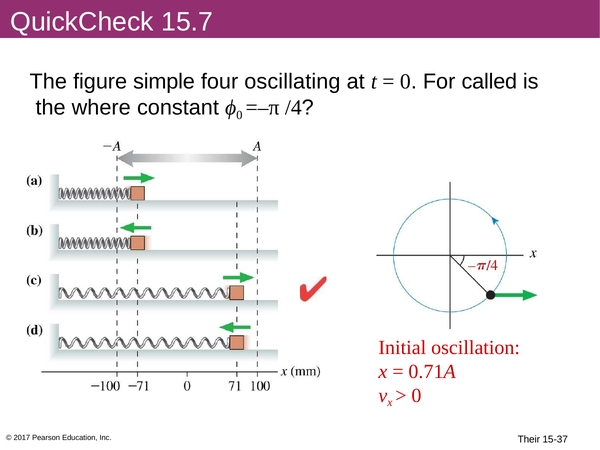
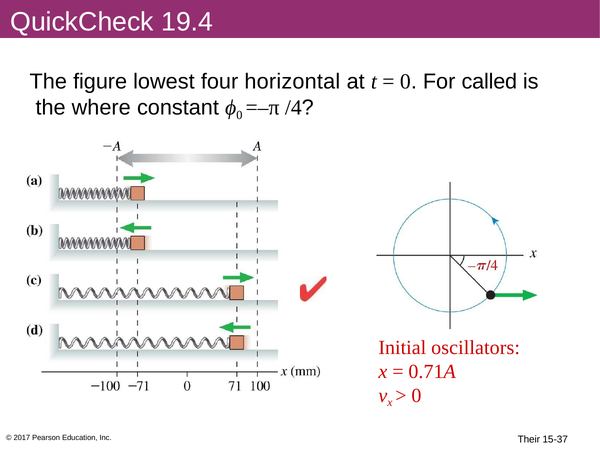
15.7: 15.7 -> 19.4 (187, 22)
simple: simple -> lowest (164, 82)
oscillating: oscillating -> horizontal (292, 82)
oscillation: oscillation -> oscillators (476, 348)
